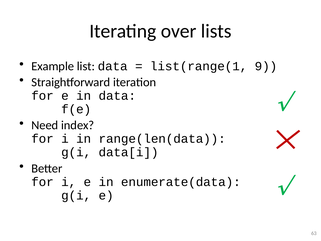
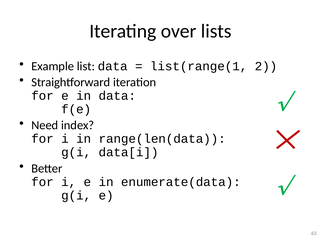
9: 9 -> 2 (266, 66)
